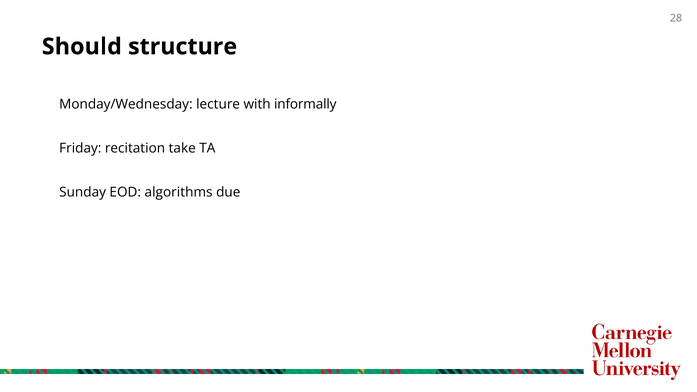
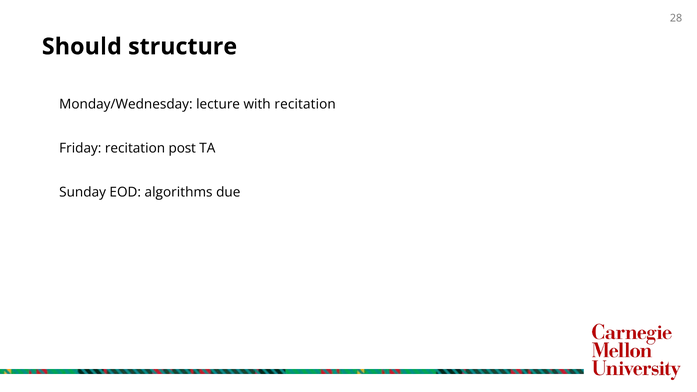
with informally: informally -> recitation (305, 104)
take: take -> post (182, 148)
